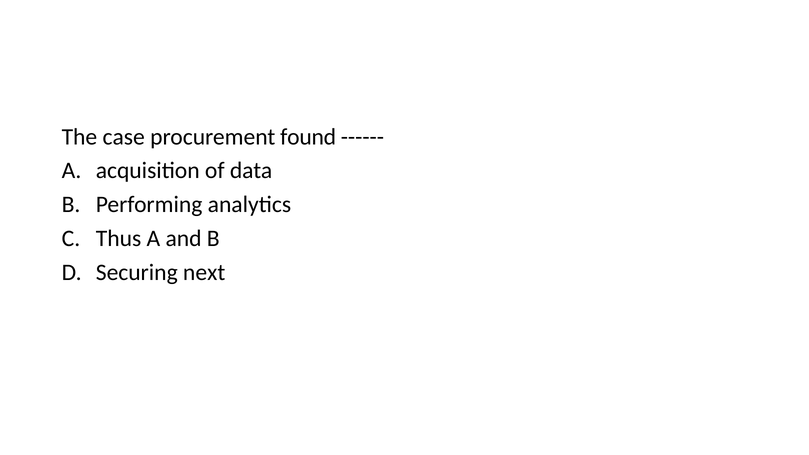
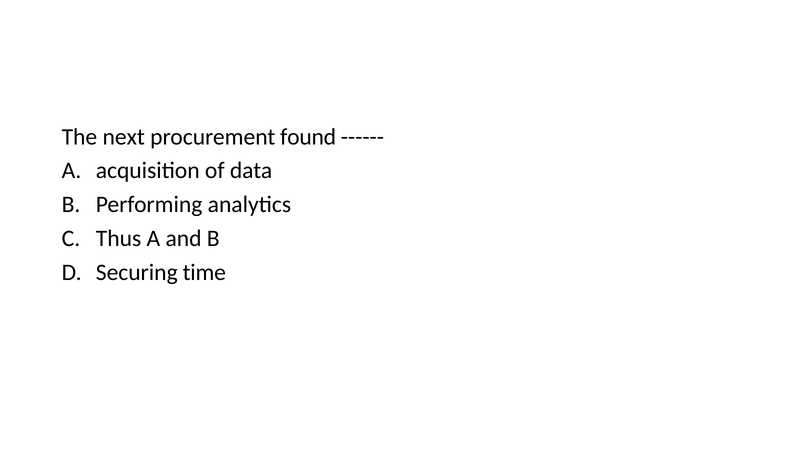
case: case -> next (124, 137)
next: next -> time (204, 272)
